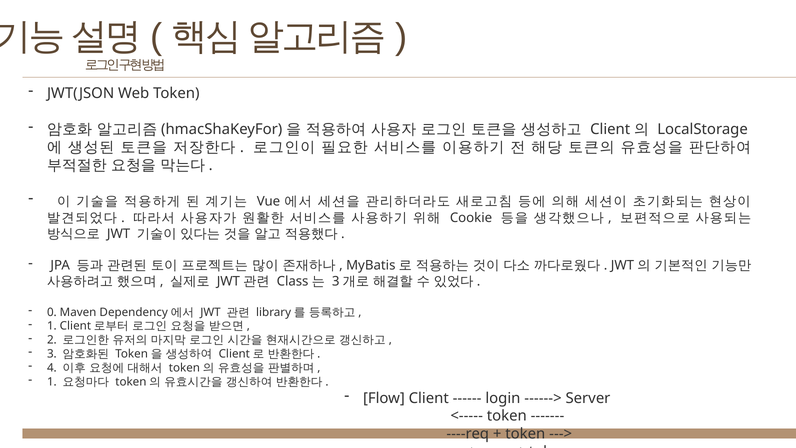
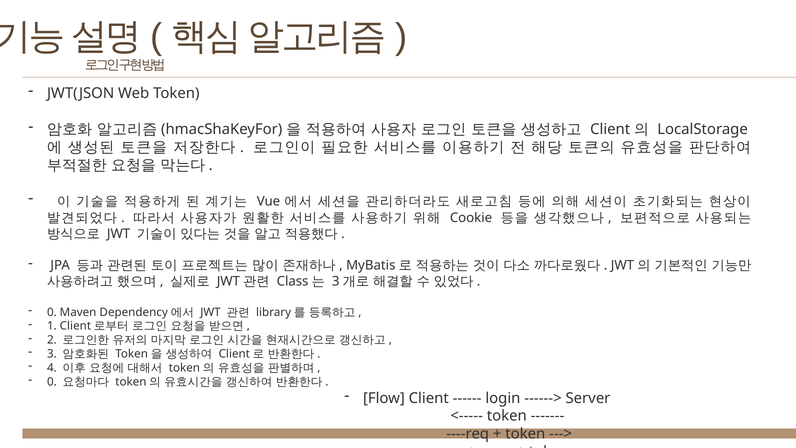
1: 1 -> 0 (52, 382)
